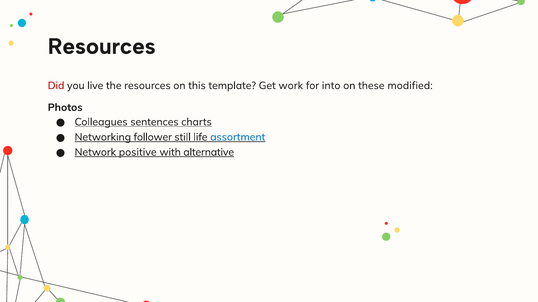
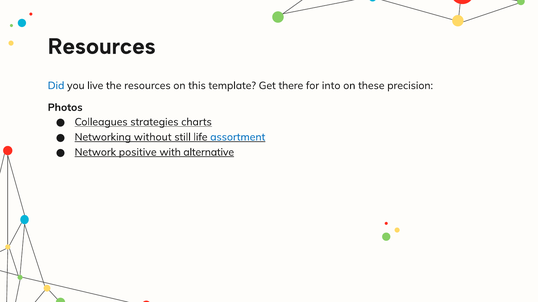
Did colour: red -> blue (56, 86)
work: work -> there (291, 86)
modified: modified -> precision (410, 86)
sentences: sentences -> strategies (154, 122)
follower: follower -> without (153, 137)
